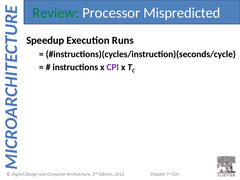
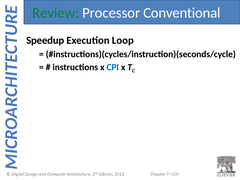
Mispredicted: Mispredicted -> Conventional (182, 13)
Runs: Runs -> Loop (123, 40)
CPI colour: purple -> blue (113, 67)
